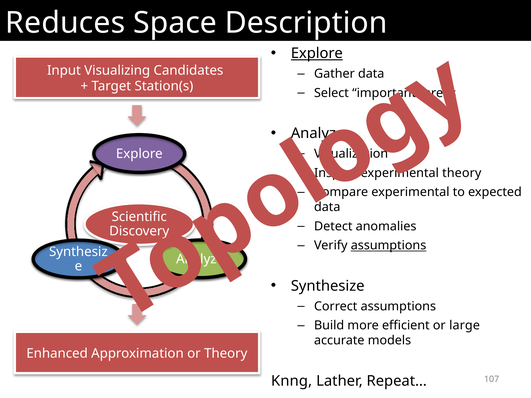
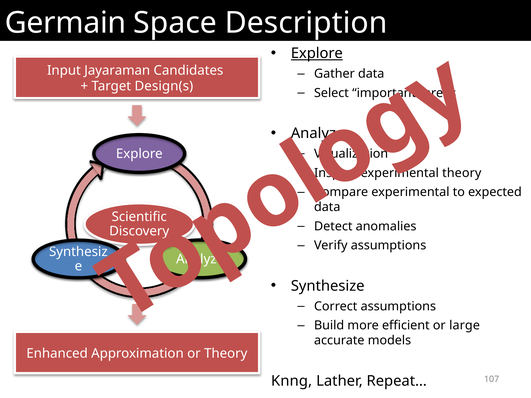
Reduces: Reduces -> Germain (66, 23)
Visualizing: Visualizing -> Jayaraman (117, 70)
Station(s: Station(s -> Design(s (164, 86)
assumptions underline: present -> none (389, 246)
